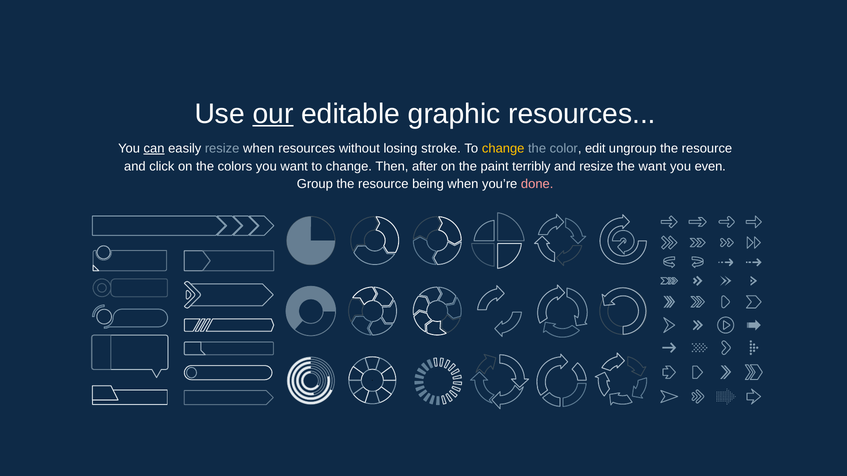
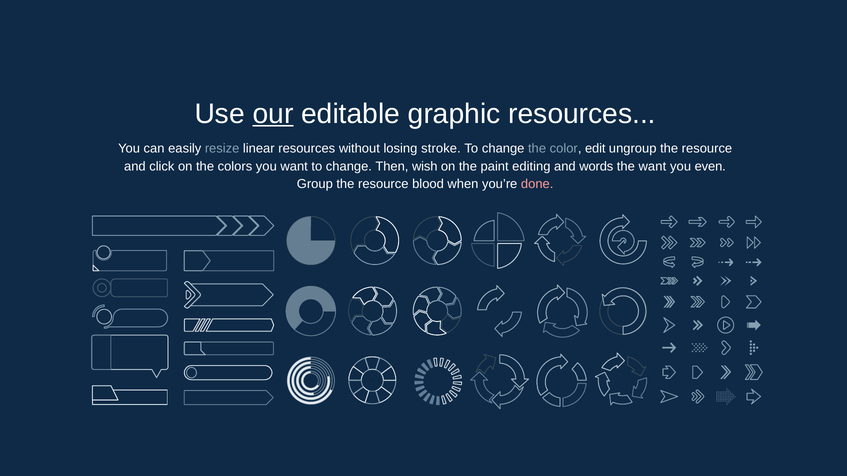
can underline: present -> none (154, 149)
resize when: when -> linear (259, 149)
change colour: yellow -> white (503, 149)
after: after -> wish (425, 166)
terribly: terribly -> editing (531, 166)
and resize: resize -> words (596, 166)
being: being -> blood (428, 184)
